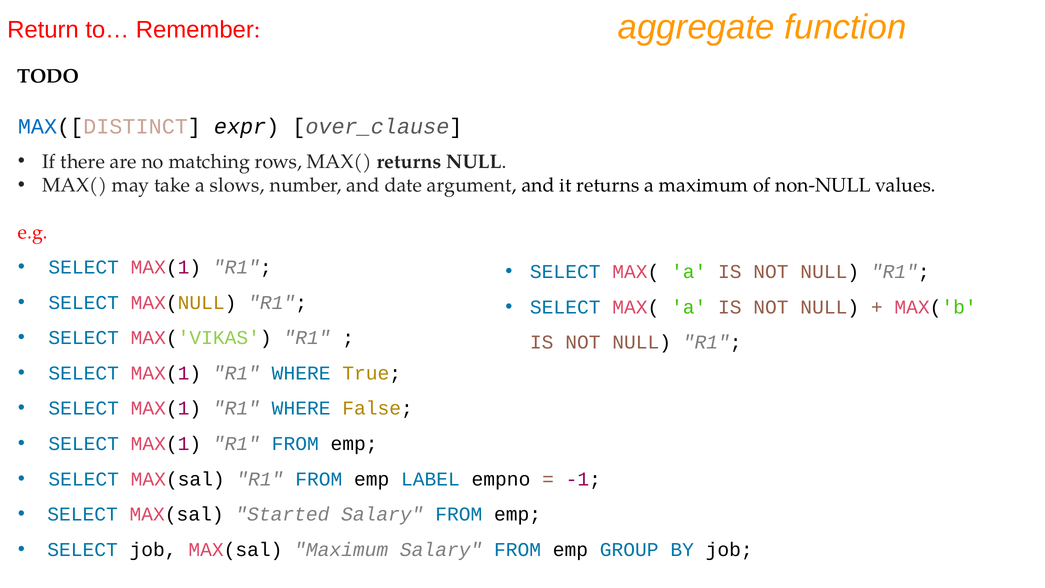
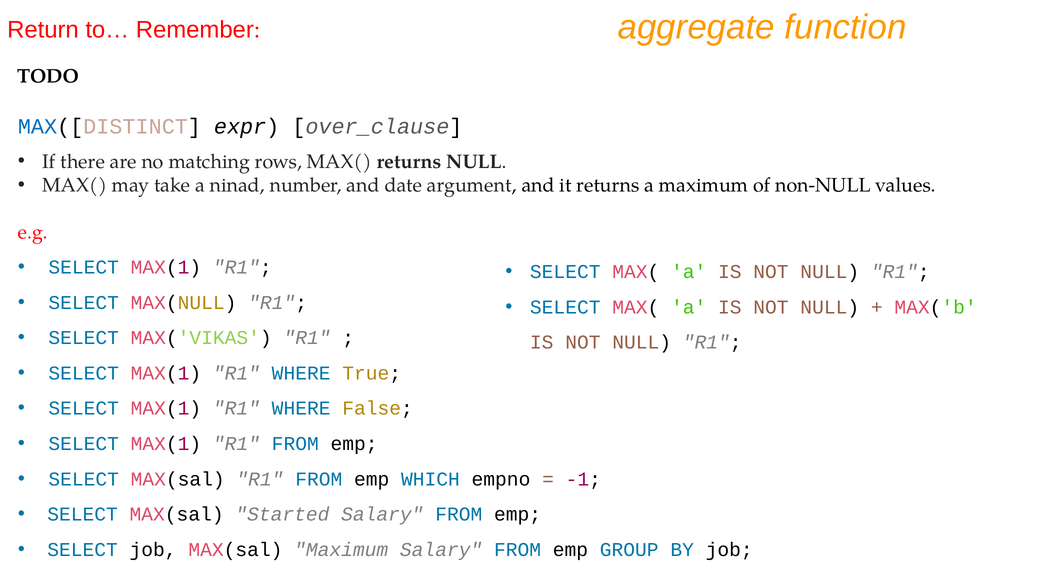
slows: slows -> ninad (237, 185)
LABEL: LABEL -> WHICH (430, 479)
